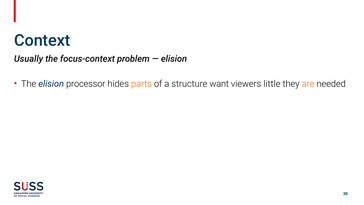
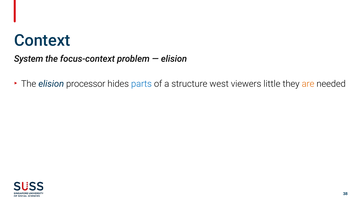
Usually: Usually -> System (29, 59)
parts colour: orange -> blue (141, 84)
want: want -> west (219, 84)
